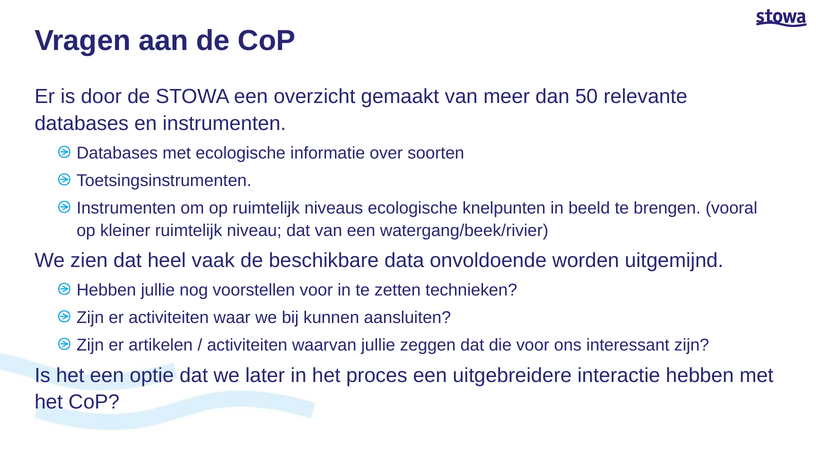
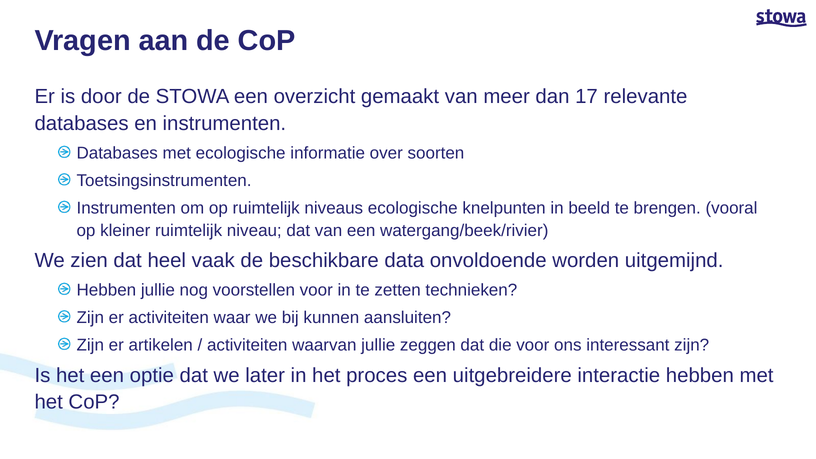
50: 50 -> 17 (587, 97)
